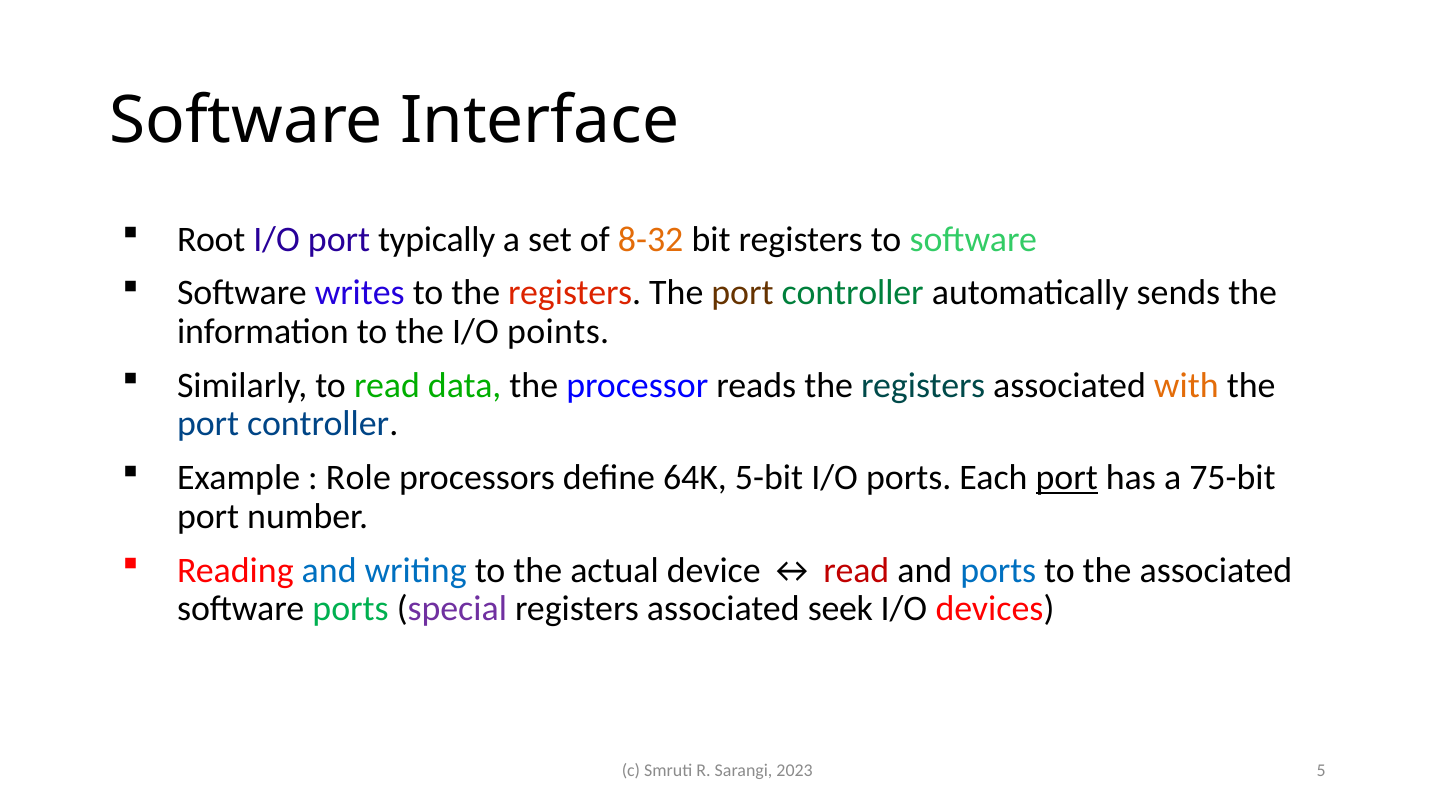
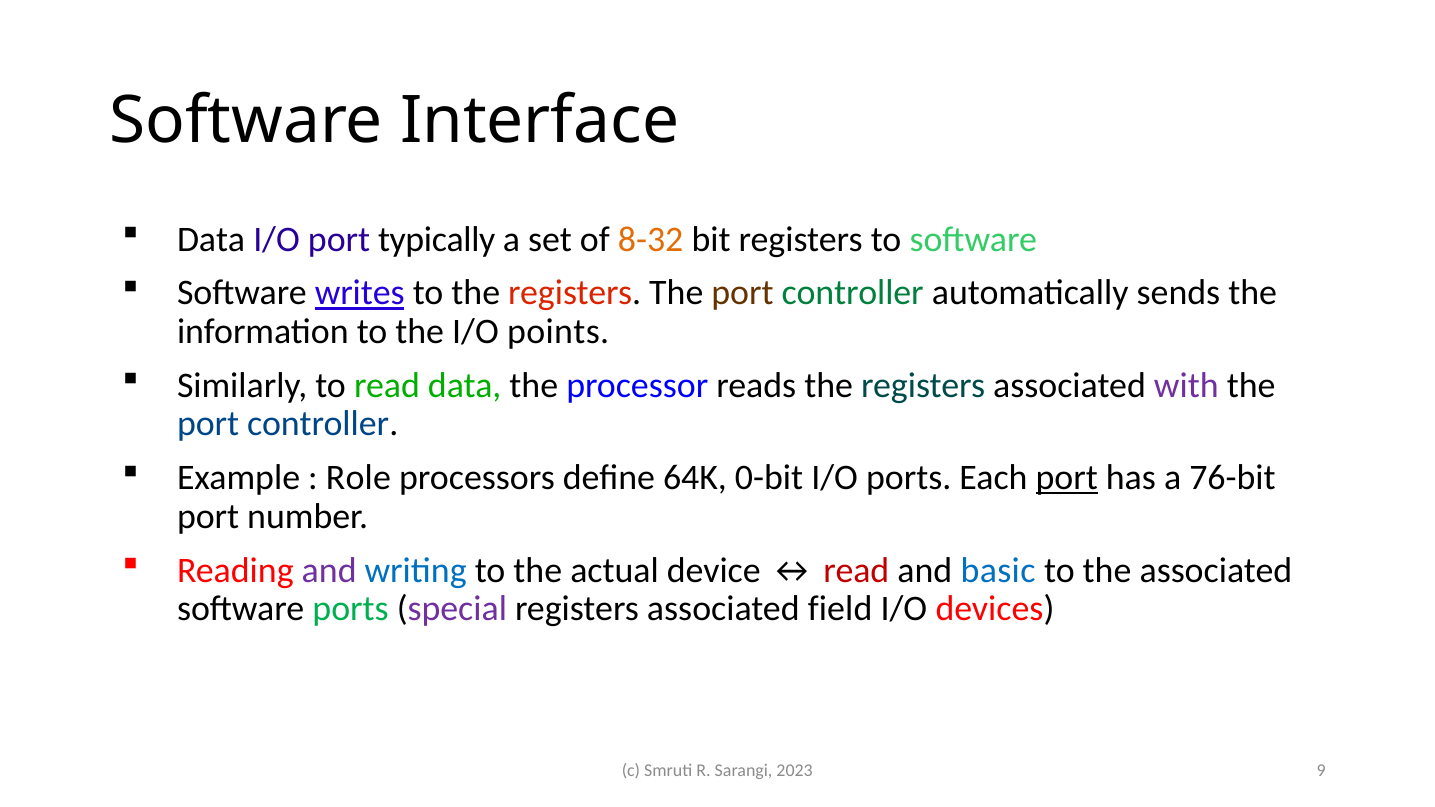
Root: Root -> Data (211, 239)
writes underline: none -> present (360, 293)
with colour: orange -> purple (1186, 386)
5-bit: 5-bit -> 0-bit (769, 478)
75-bit: 75-bit -> 76-bit (1233, 478)
and colour: blue -> purple (329, 570)
and ports: ports -> basic (998, 570)
seek: seek -> field (840, 609)
5: 5 -> 9 (1321, 771)
